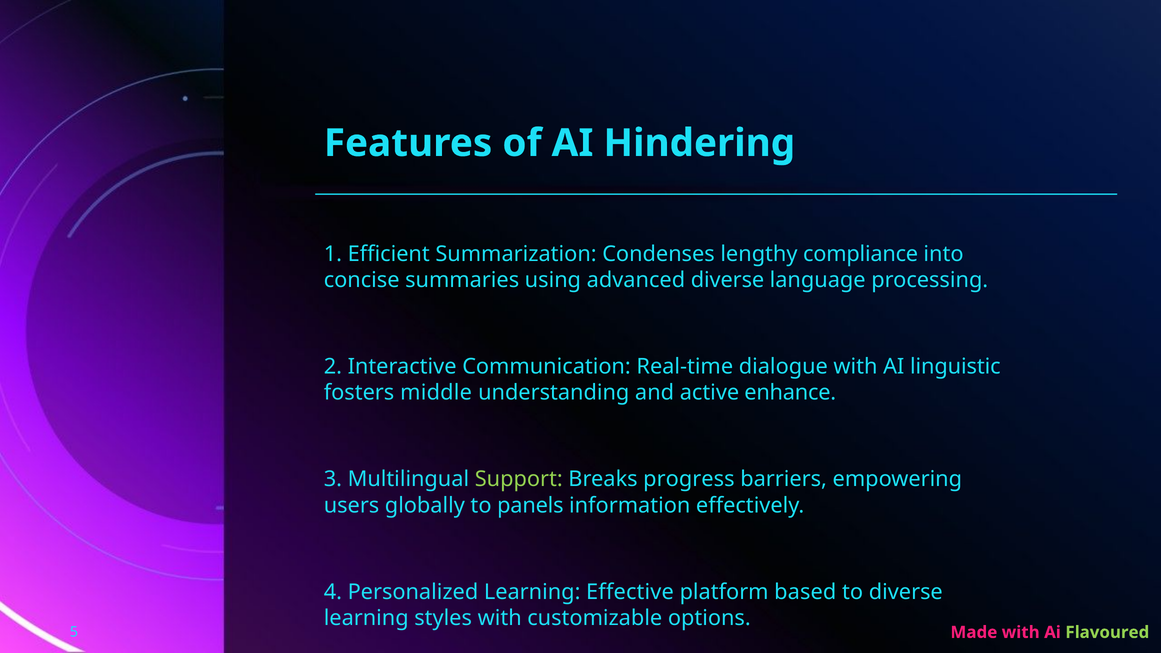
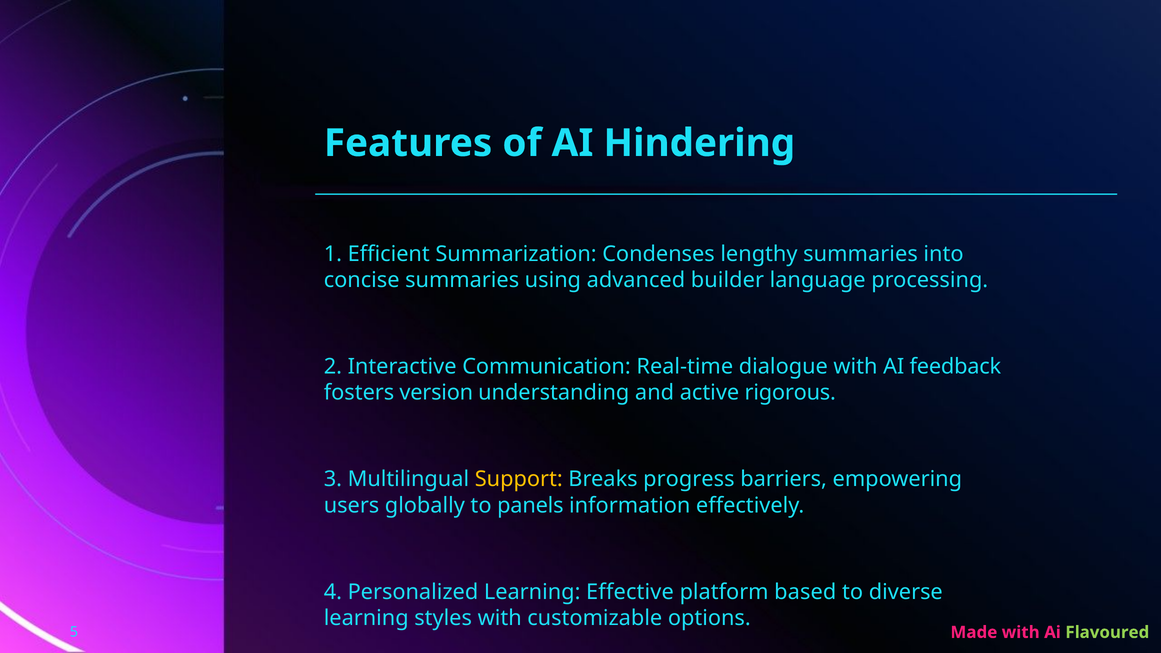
lengthy compliance: compliance -> summaries (860, 254)
advanced diverse: diverse -> builder (727, 280)
linguistic: linguistic -> feedback (955, 367)
middle: middle -> version (436, 393)
enhance: enhance -> rigorous (790, 393)
Support colour: light green -> yellow (519, 479)
